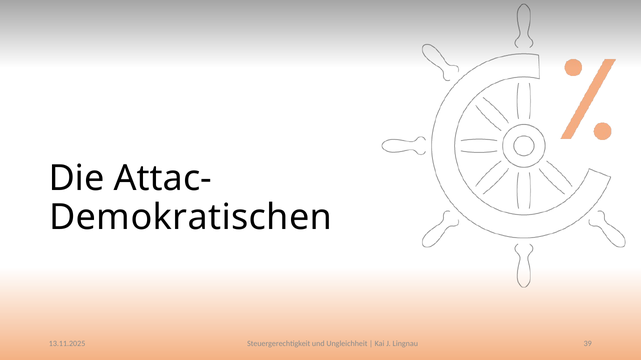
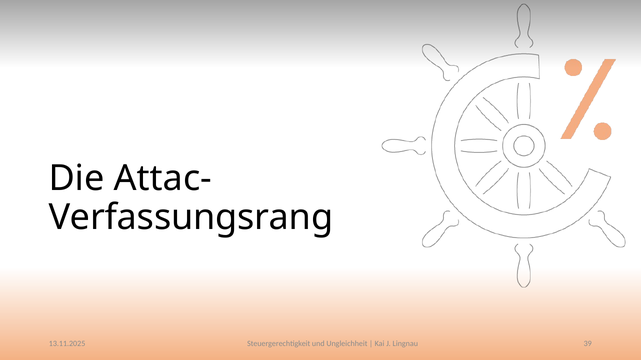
Demokratischen: Demokratischen -> Verfassungsrang (191, 218)
